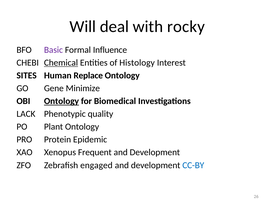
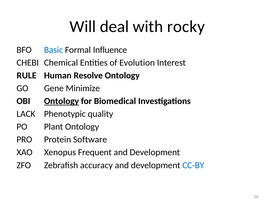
Basic colour: purple -> blue (53, 50)
Chemical underline: present -> none (61, 63)
Histology: Histology -> Evolution (137, 63)
SITES: SITES -> RULE (27, 76)
Replace: Replace -> Resolve (88, 76)
Epidemic: Epidemic -> Software (90, 140)
engaged: engaged -> accuracy (96, 165)
